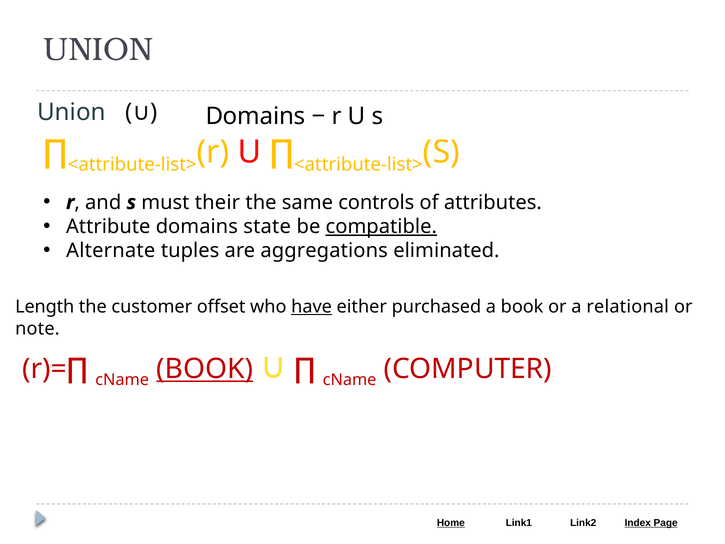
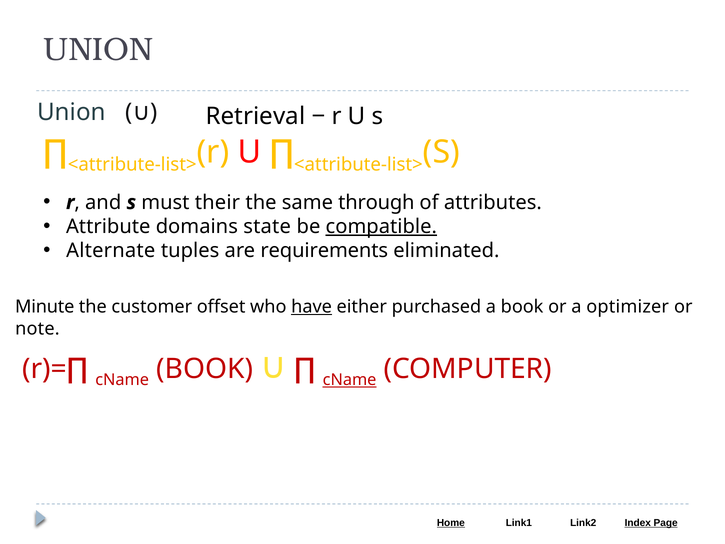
Domains: Domains -> Retrieval (255, 116)
controls: controls -> through (376, 202)
aggregations: aggregations -> requirements (324, 251)
Length: Length -> Minute (45, 307)
relational: relational -> optimizer (628, 307)
BOOK underline: present -> none (205, 369)
cName underline: none -> present (350, 380)
